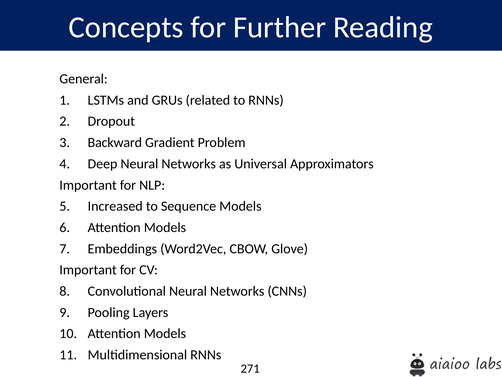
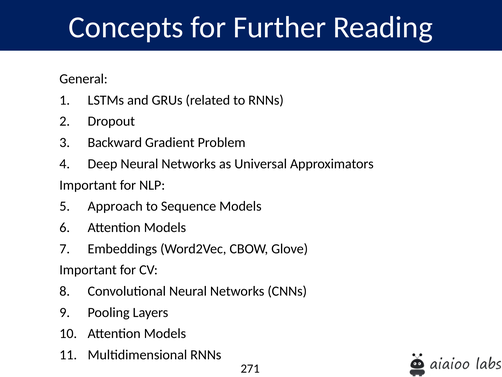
Increased: Increased -> Approach (115, 206)
